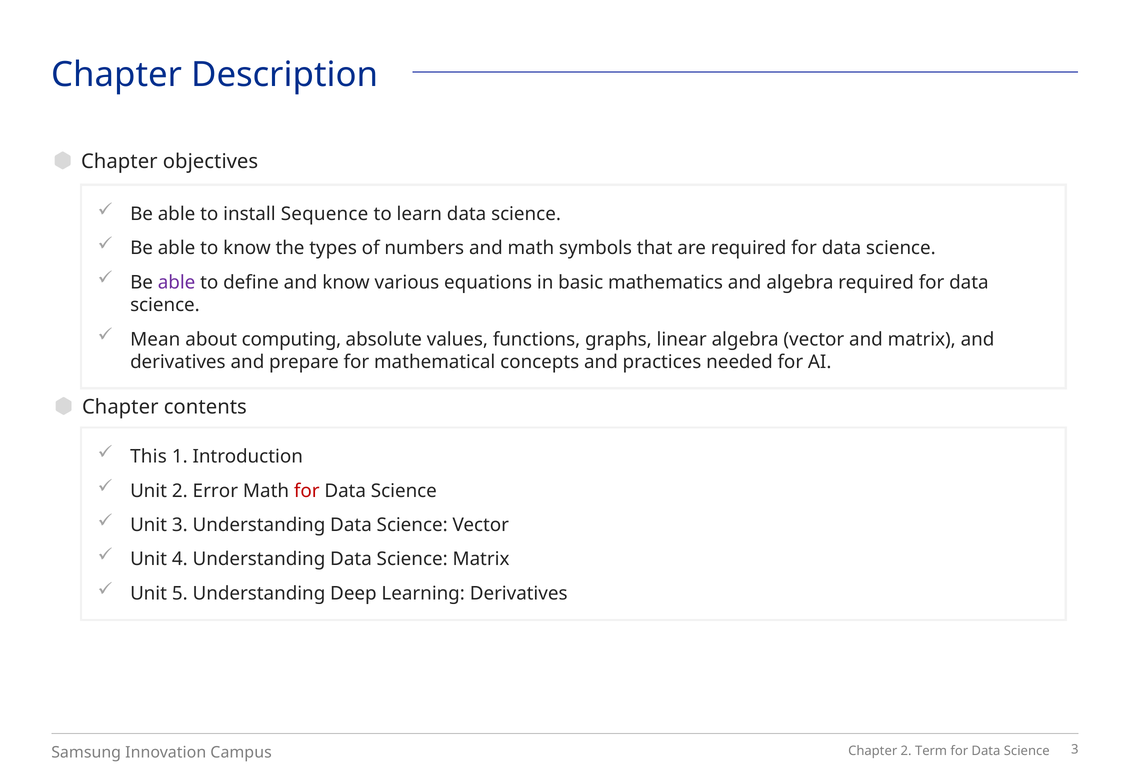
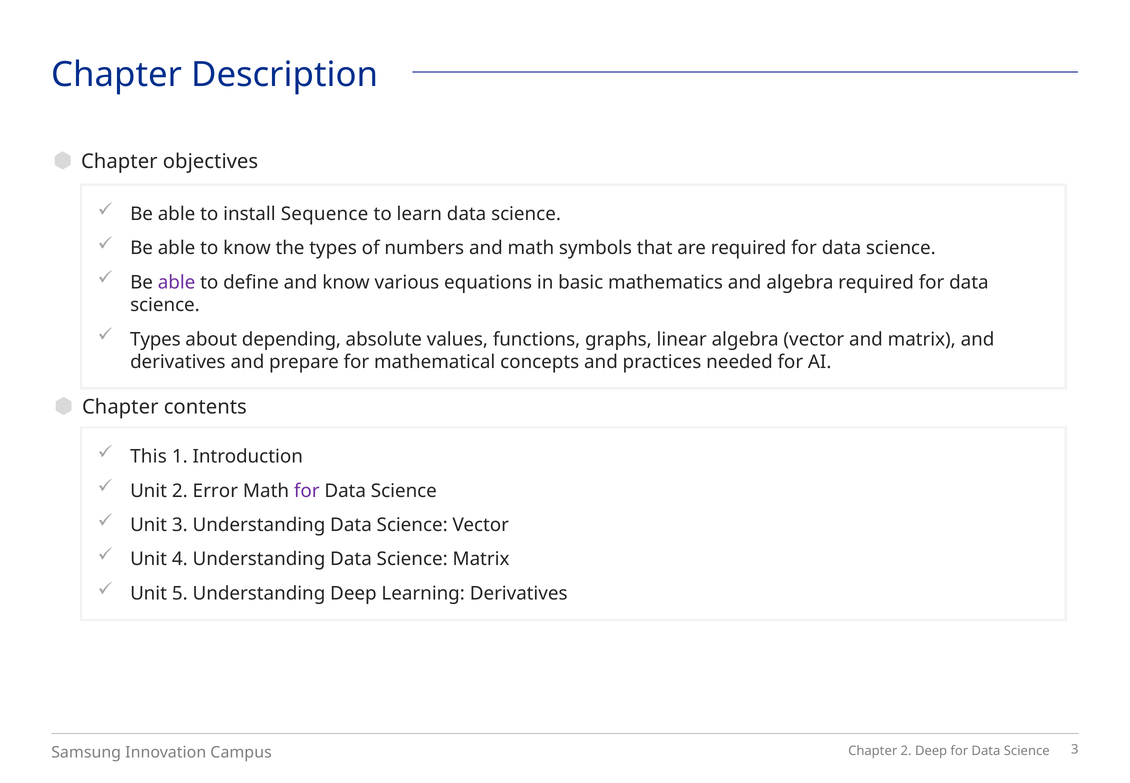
Mean: Mean -> Types (155, 339)
computing: computing -> depending (291, 339)
for colour: red -> purple (307, 491)
2 Term: Term -> Deep (931, 750)
